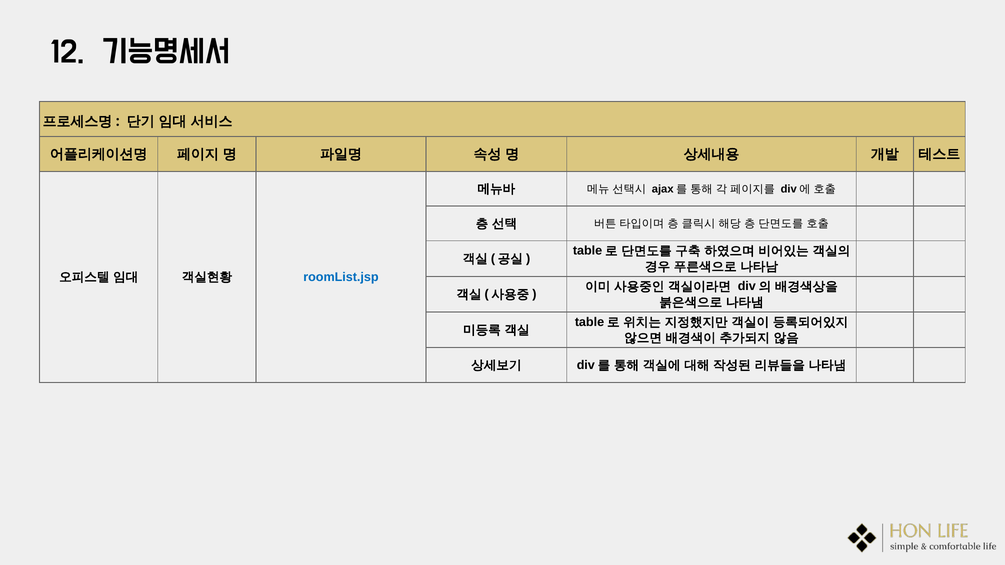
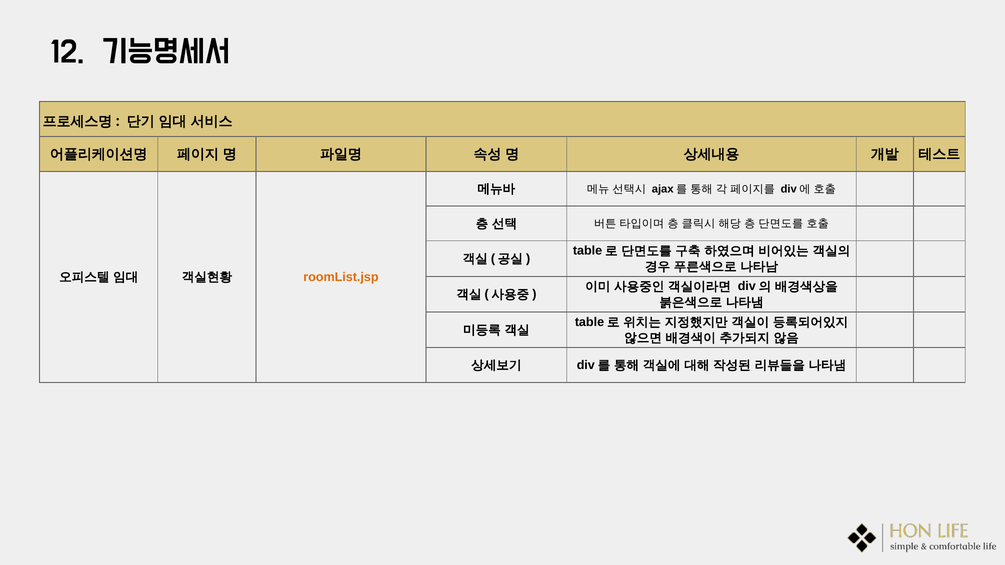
roomList.jsp colour: blue -> orange (341, 277)
